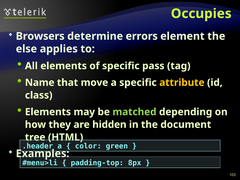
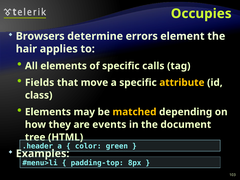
else: else -> hair (26, 49)
pass: pass -> calls (153, 66)
Name: Name -> Fields (40, 83)
matched colour: light green -> yellow (134, 112)
hidden: hidden -> events (109, 125)
